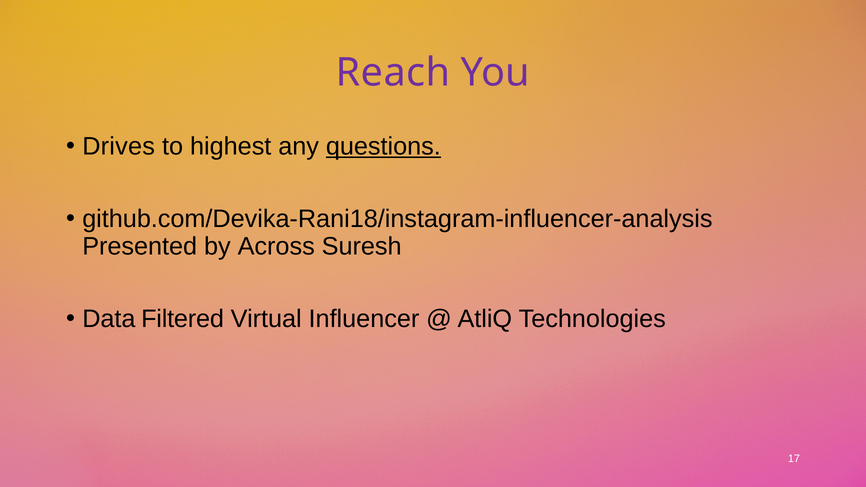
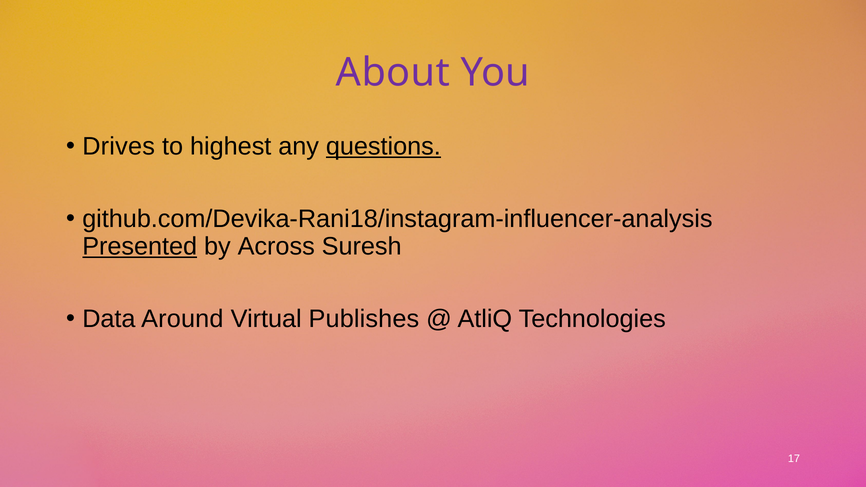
Reach: Reach -> About (393, 73)
Presented underline: none -> present (140, 246)
Filtered: Filtered -> Around (182, 319)
Influencer: Influencer -> Publishes (364, 319)
